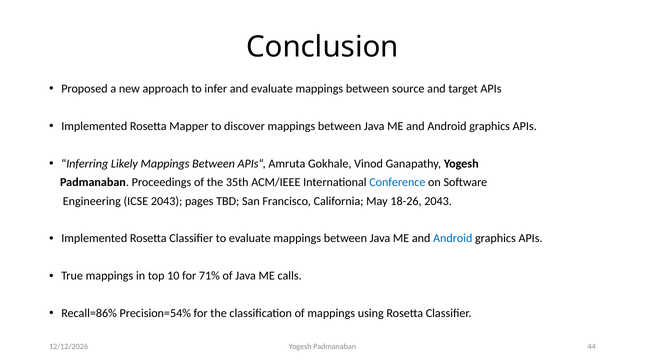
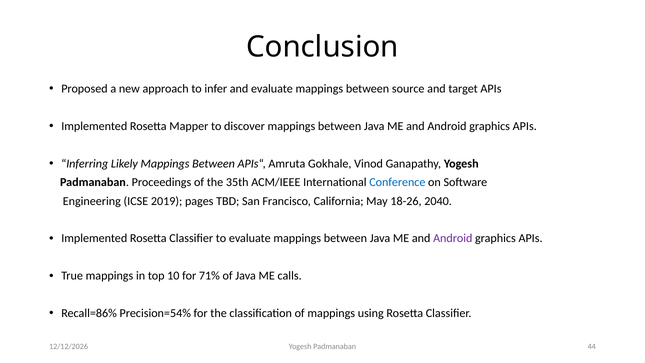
ICSE 2043: 2043 -> 2019 (167, 201)
18-26 2043: 2043 -> 2040 (438, 201)
Android colour: blue -> purple (453, 238)
